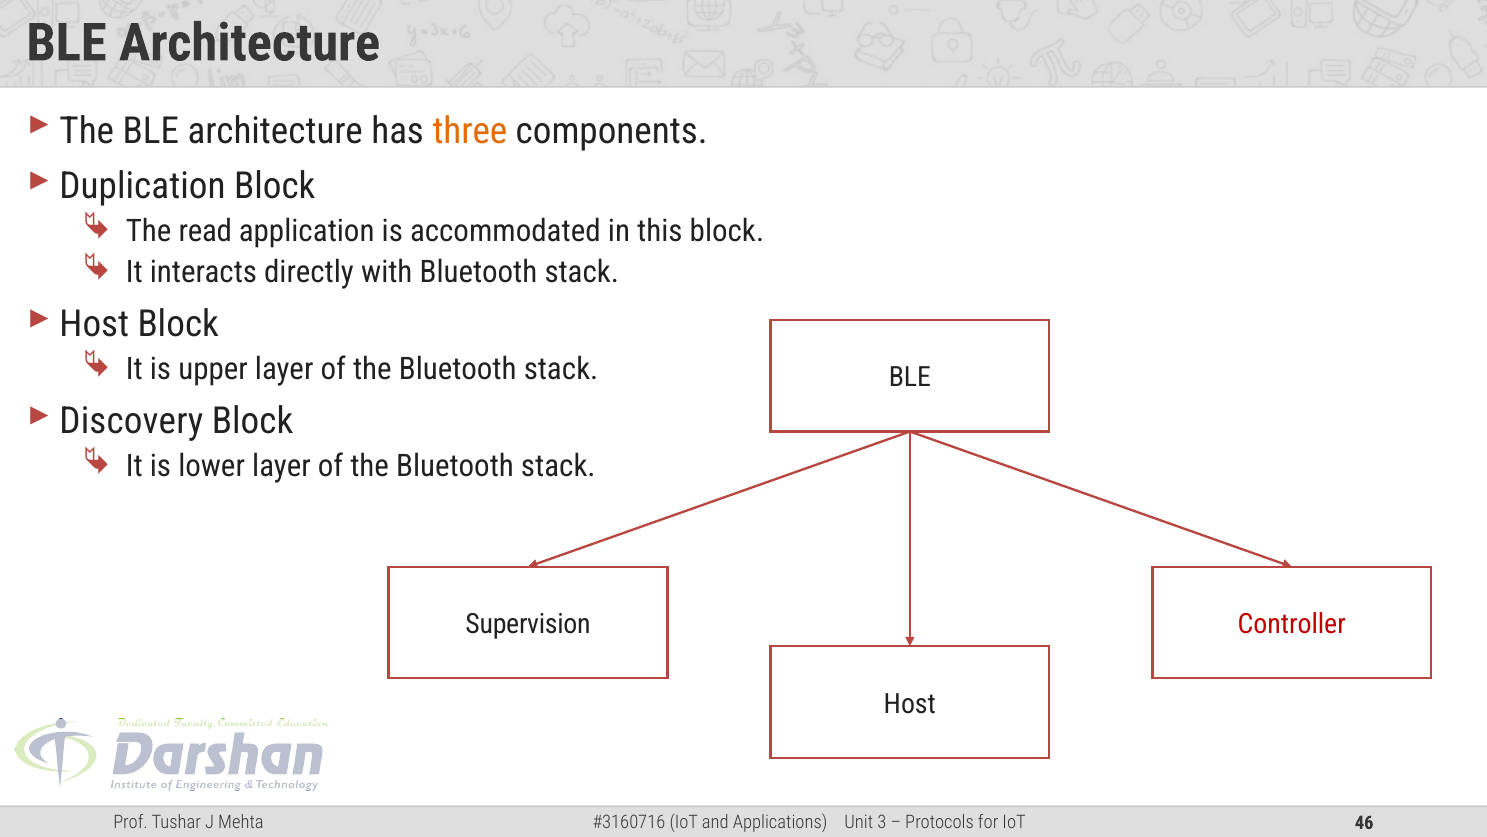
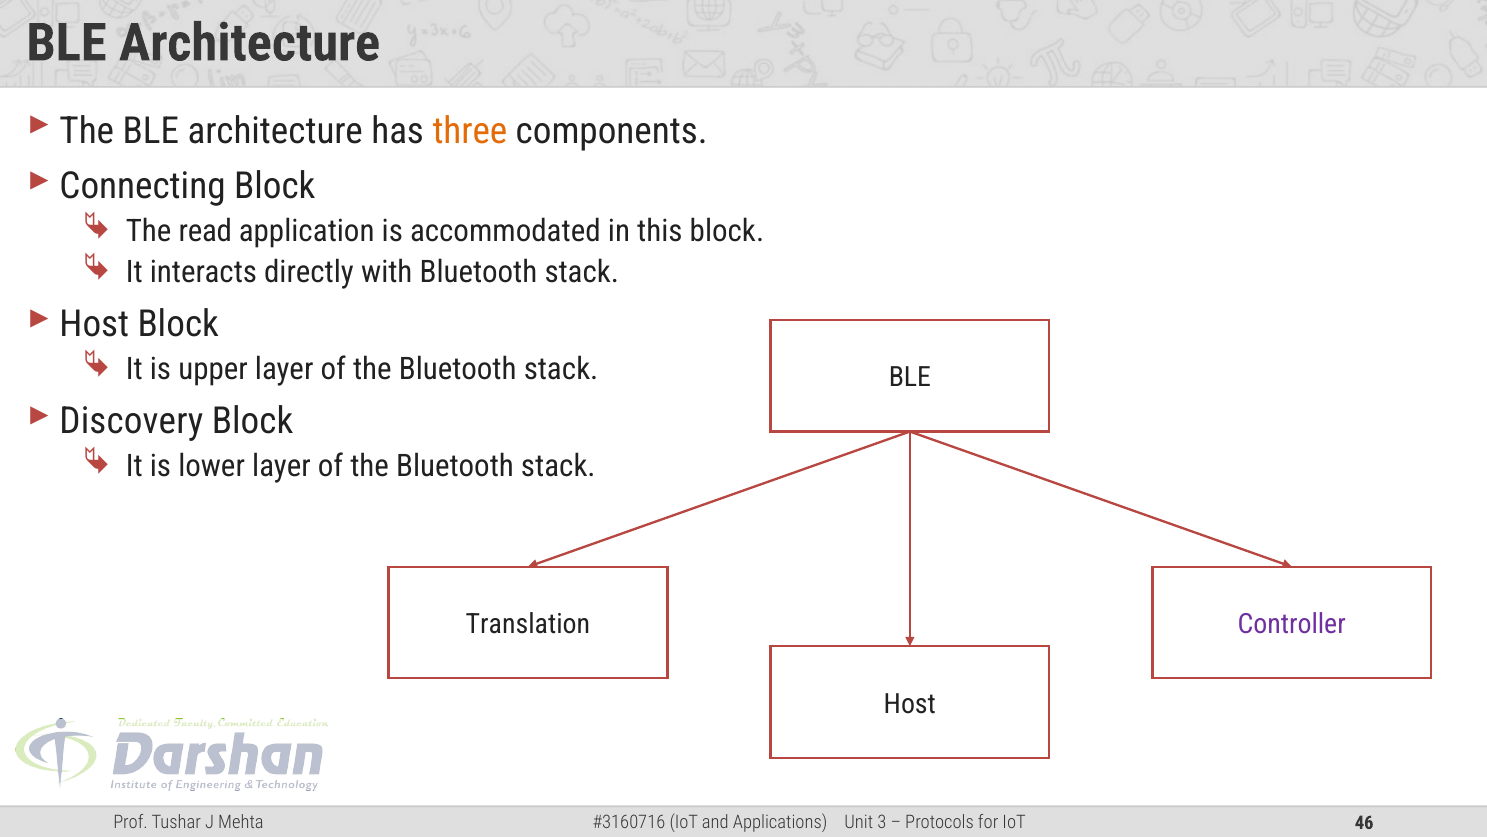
Duplication: Duplication -> Connecting (143, 186)
Supervision: Supervision -> Translation (528, 624)
Controller colour: red -> purple (1292, 624)
